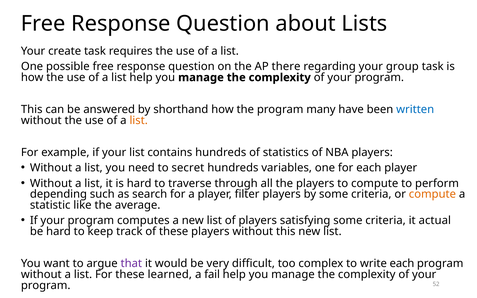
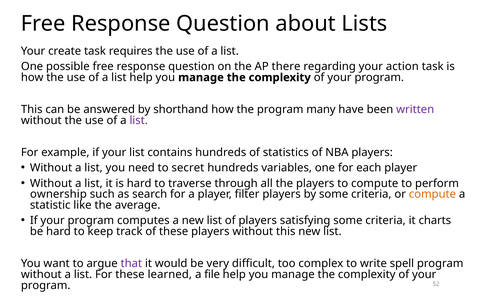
group: group -> action (402, 67)
written colour: blue -> purple (415, 110)
list colour: orange -> purple (139, 120)
depending: depending -> ownership (58, 194)
actual: actual -> charts (435, 221)
write each: each -> spell (402, 264)
fail: fail -> file (212, 275)
